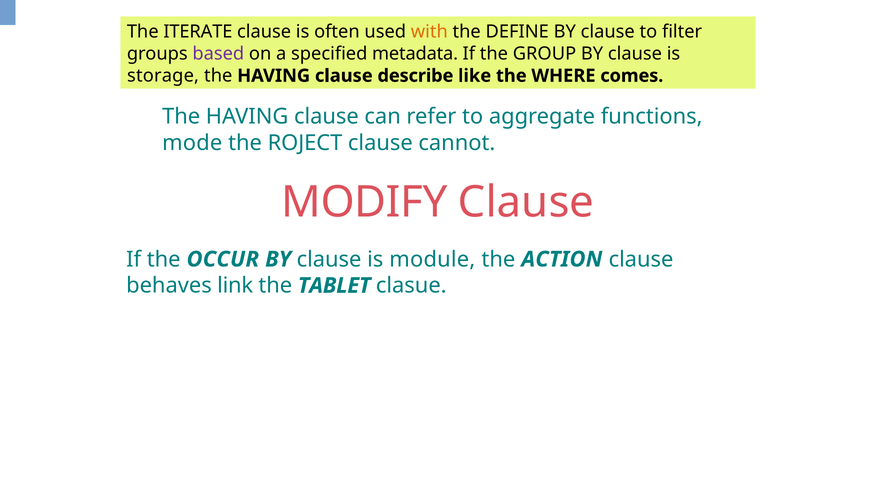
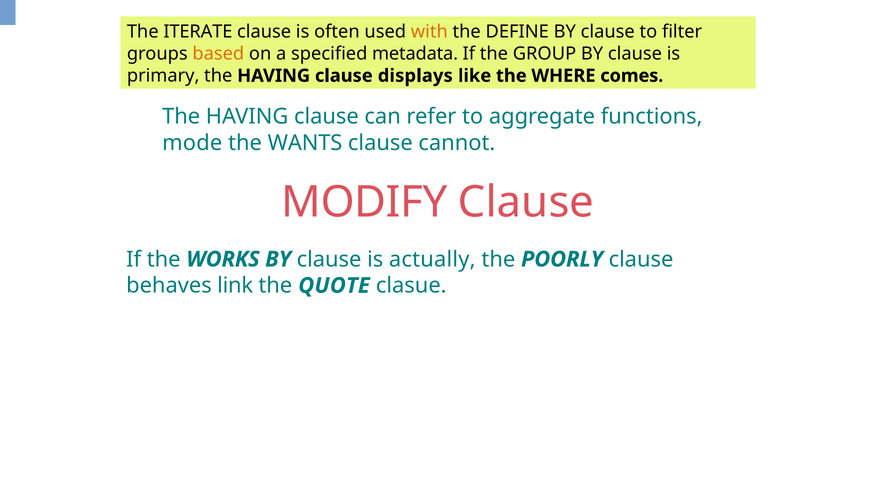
based colour: purple -> orange (218, 54)
storage: storage -> primary (163, 76)
describe: describe -> displays (415, 76)
ROJECT: ROJECT -> WANTS (305, 143)
OCCUR: OCCUR -> WORKS (223, 259)
module: module -> actually (432, 259)
ACTION: ACTION -> POORLY (562, 259)
TABLET: TABLET -> QUOTE (334, 285)
